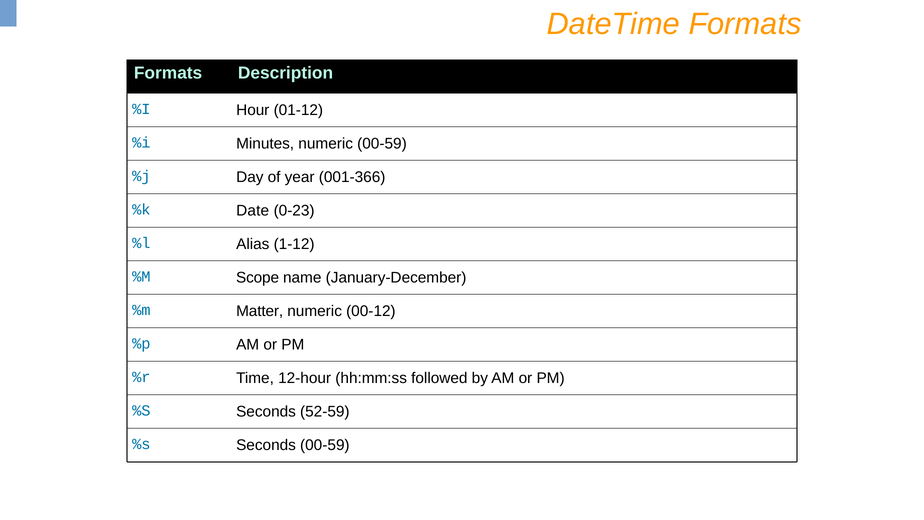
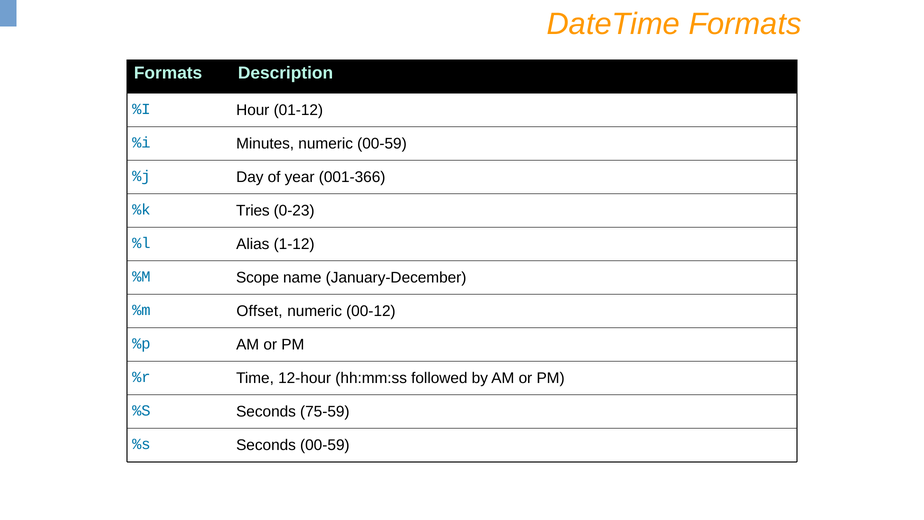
Date: Date -> Tries (253, 211)
Matter: Matter -> Offset (260, 311)
52-59: 52-59 -> 75-59 (325, 412)
